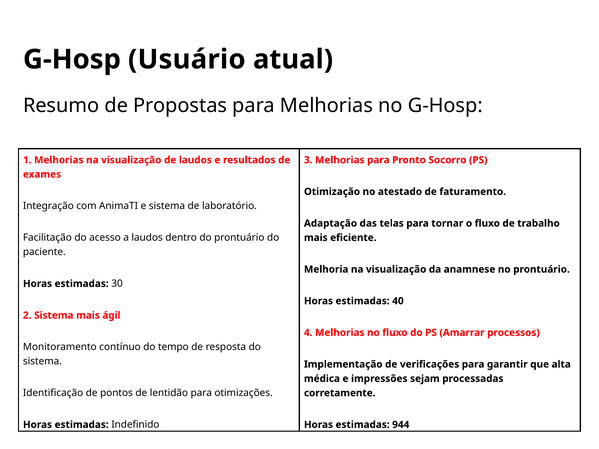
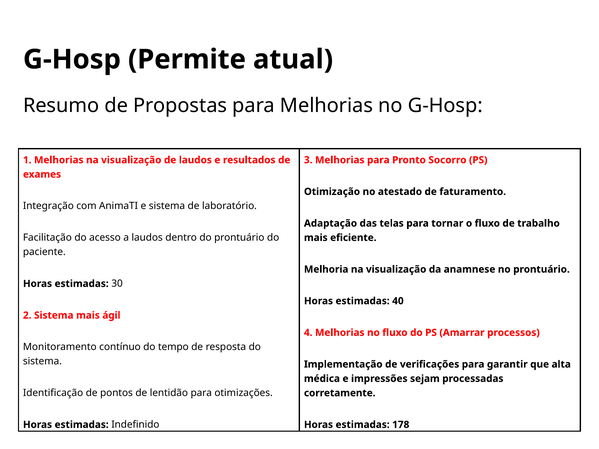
Usuário: Usuário -> Permite (187, 59)
944: 944 -> 178 (401, 425)
